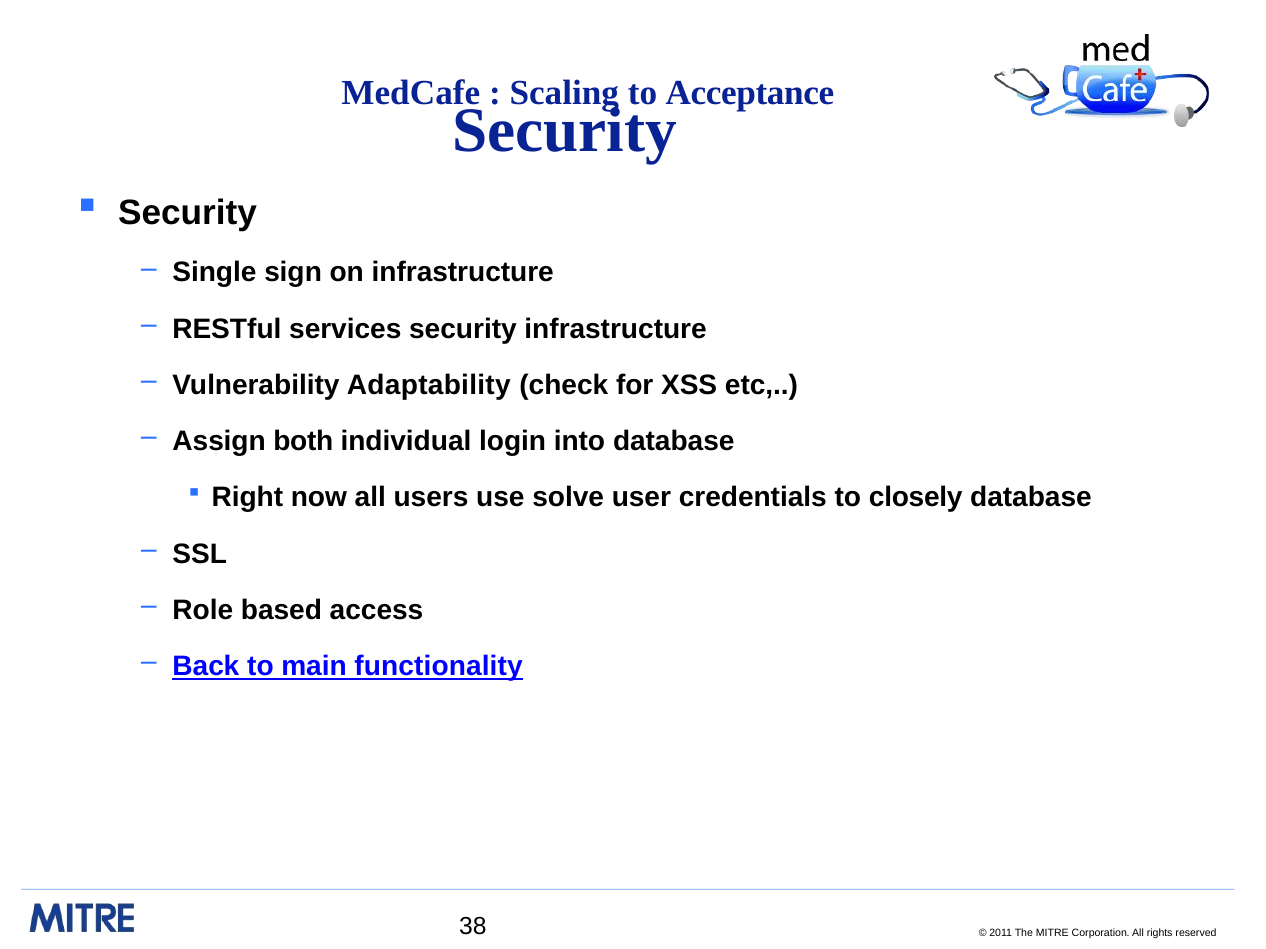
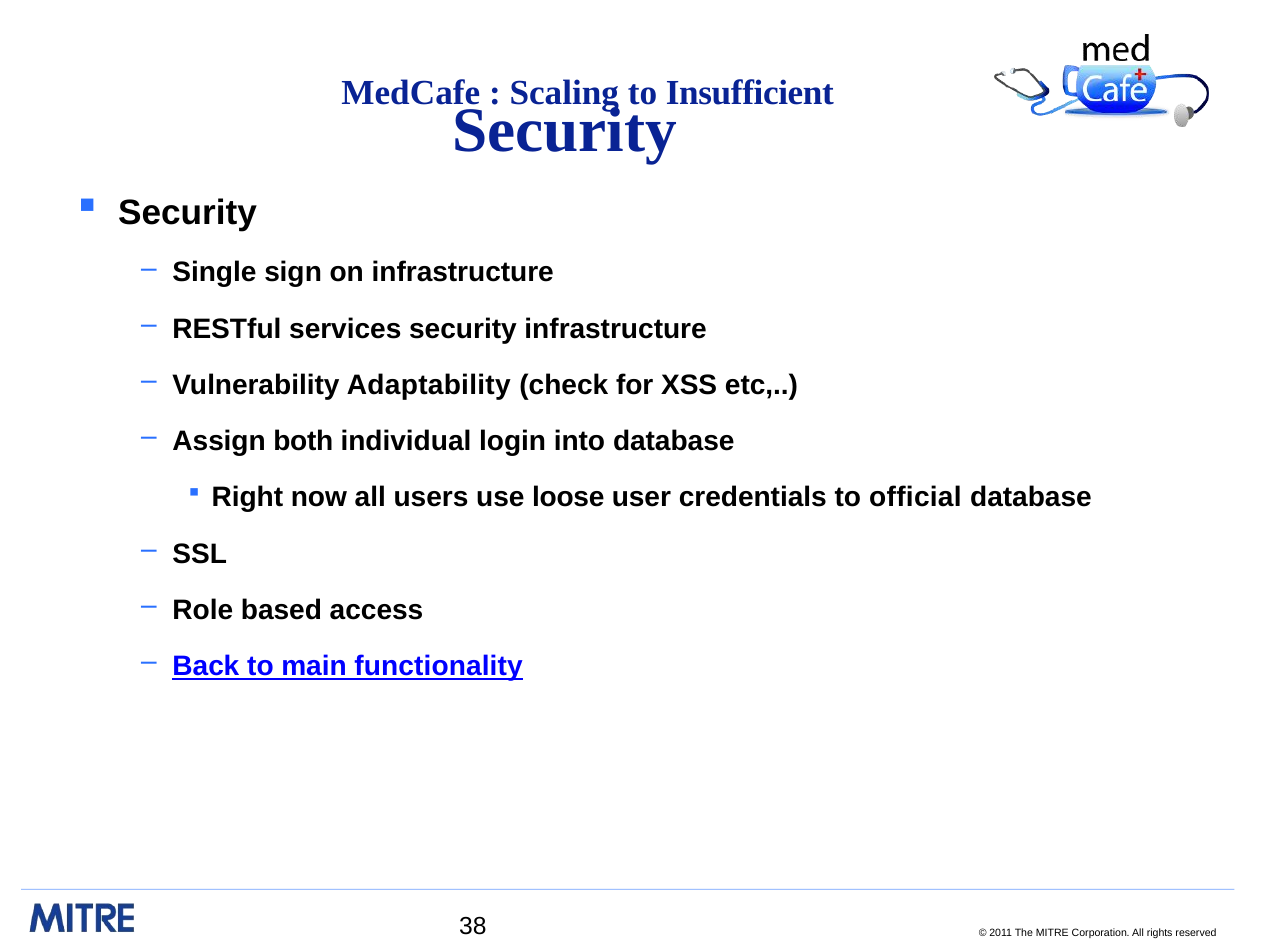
Acceptance: Acceptance -> Insufficient (750, 93)
solve: solve -> loose (568, 498)
closely: closely -> official (915, 498)
